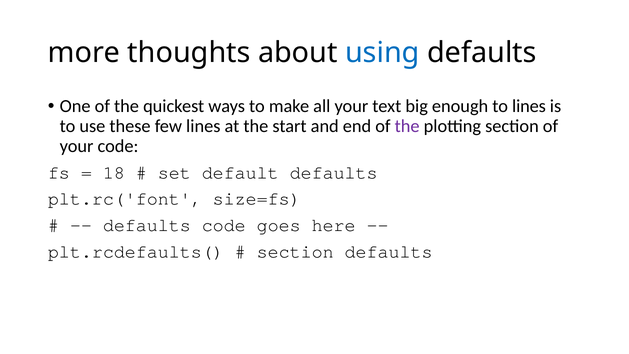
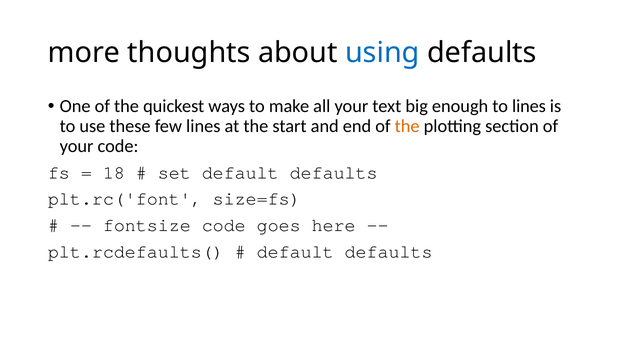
the colour: purple -> orange (407, 126)
defaults: defaults -> fontsize (147, 225)
section: section -> default (295, 251)
